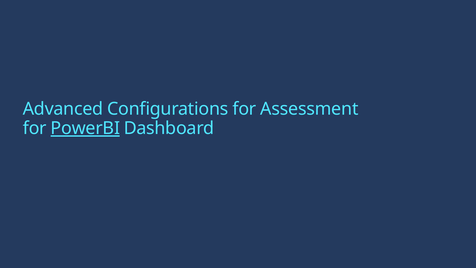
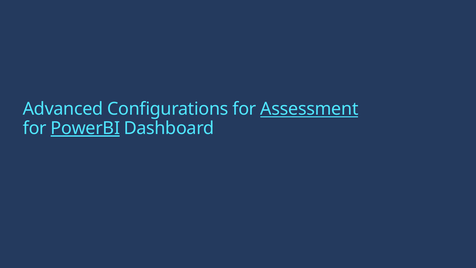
Assessment underline: none -> present (309, 109)
